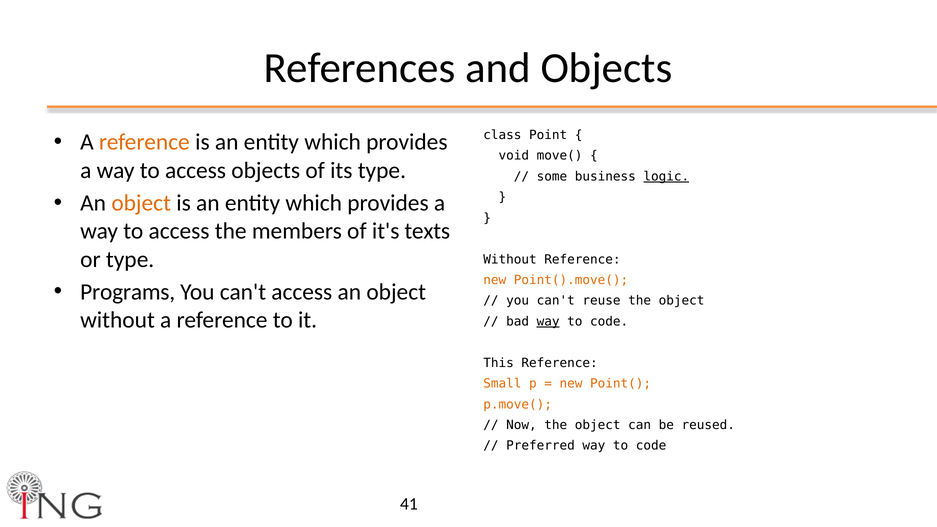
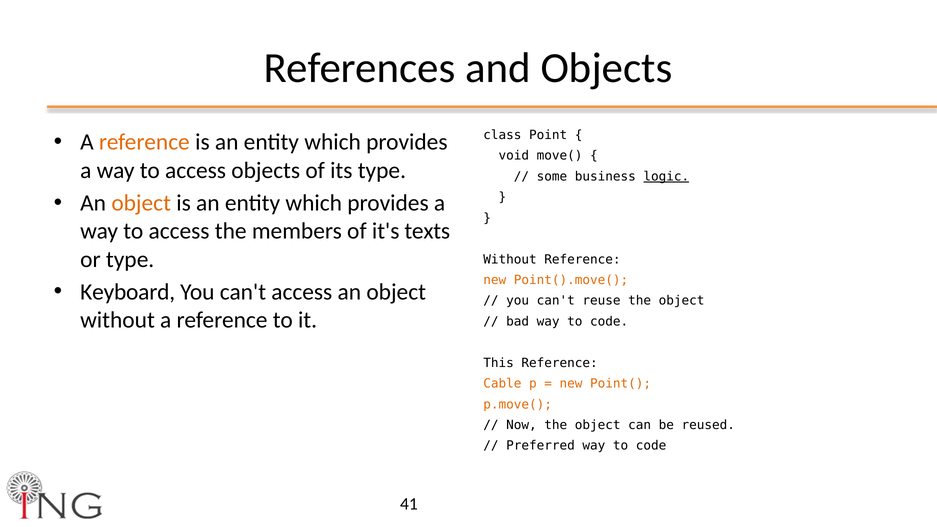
Programs: Programs -> Keyboard (128, 292)
way underline: present -> none (548, 322)
Small: Small -> Cable (502, 384)
